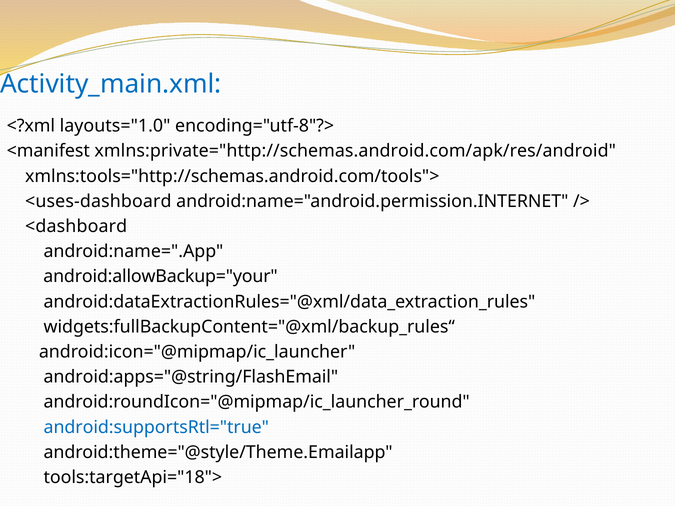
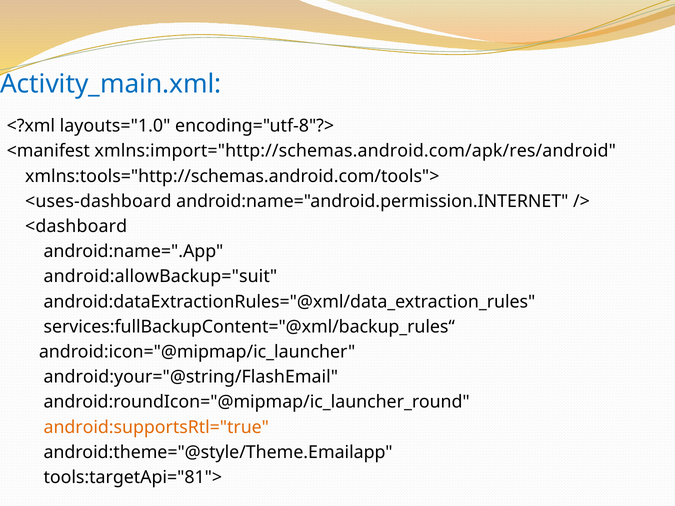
xmlns:private="http://schemas.android.com/apk/res/android: xmlns:private="http://schemas.android.com/apk/res/android -> xmlns:import="http://schemas.android.com/apk/res/android (355, 151)
android:allowBackup="your: android:allowBackup="your -> android:allowBackup="suit (160, 277)
widgets:fullBackupContent="@xml/backup_rules“: widgets:fullBackupContent="@xml/backup_rules“ -> services:fullBackupContent="@xml/backup_rules“ (249, 327)
android:apps="@string/FlashEmail: android:apps="@string/FlashEmail -> android:your="@string/FlashEmail (191, 377)
android:supportsRtl="true colour: blue -> orange (156, 427)
tools:targetApi="18">: tools:targetApi="18"> -> tools:targetApi="81"> (133, 478)
